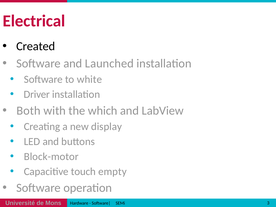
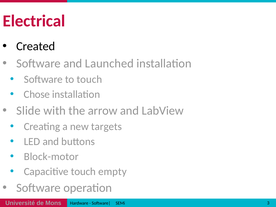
to white: white -> touch (89, 79)
Driver: Driver -> Chose (37, 94)
Both: Both -> Slide (28, 111)
which: which -> arrow (103, 111)
display: display -> targets (107, 127)
